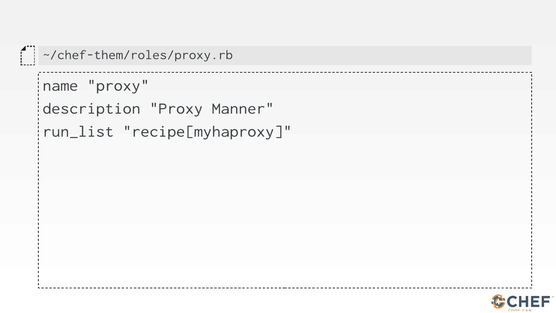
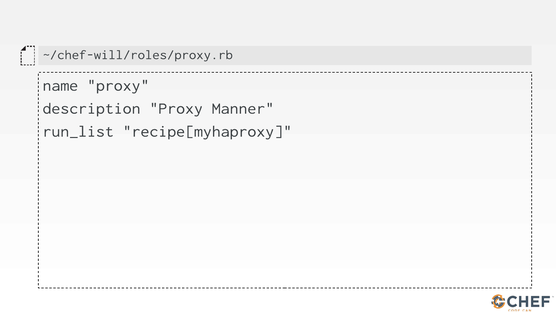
~/chef-them/roles/proxy.rb: ~/chef-them/roles/proxy.rb -> ~/chef-will/roles/proxy.rb (138, 55)
